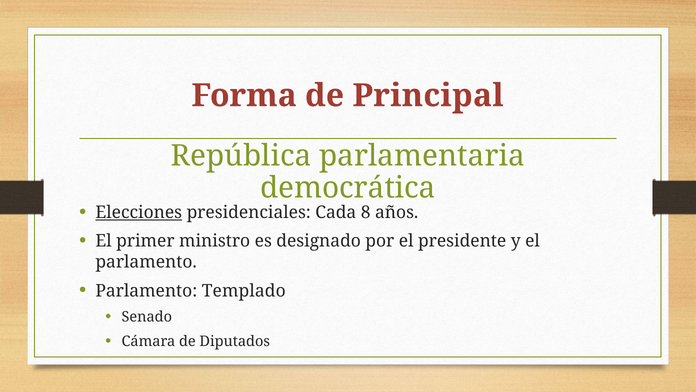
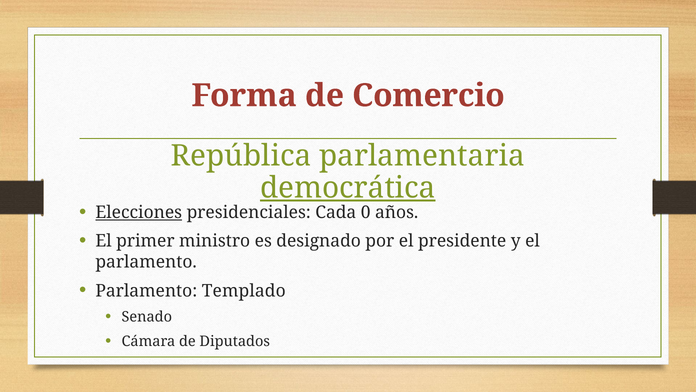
Principal: Principal -> Comercio (428, 95)
democrática underline: none -> present (348, 188)
8: 8 -> 0 (366, 212)
